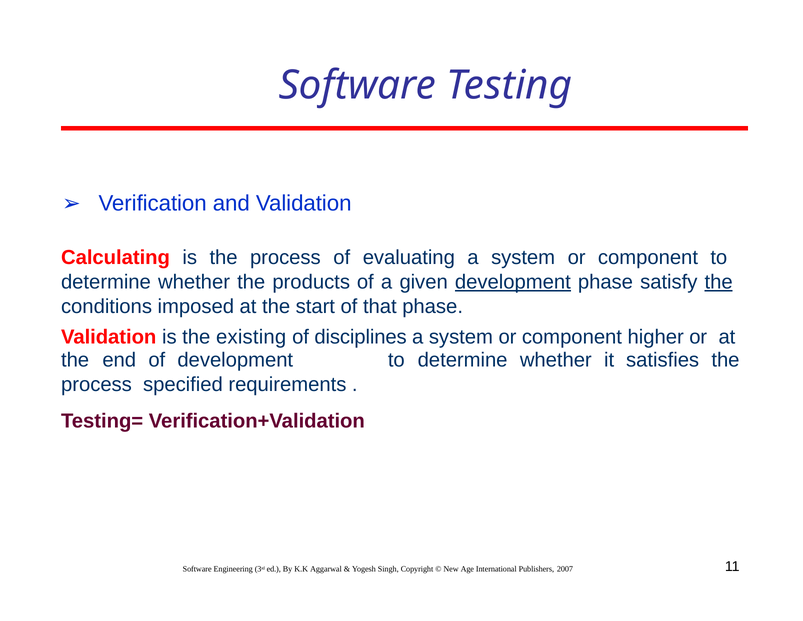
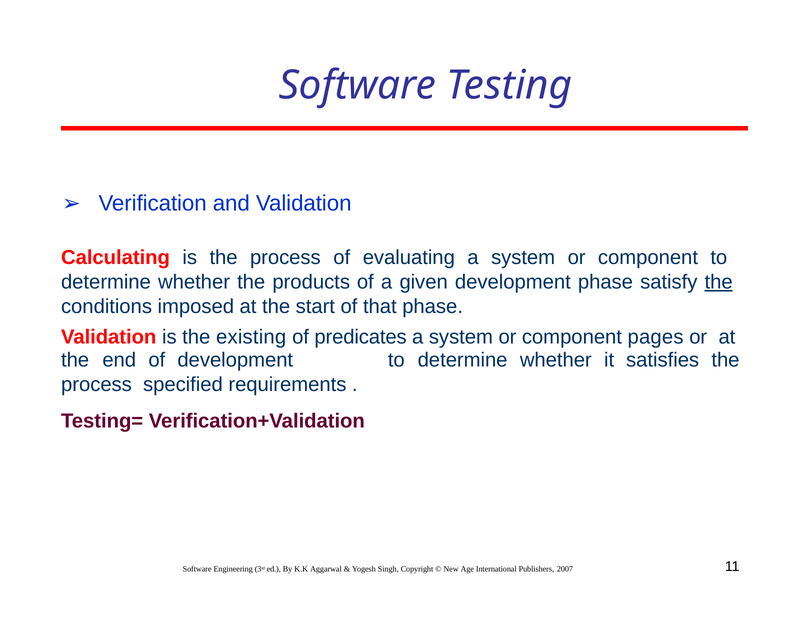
development underline: present -> none (513, 282)
disciplines: disciplines -> predicates (361, 337)
higher: higher -> pages (656, 337)
